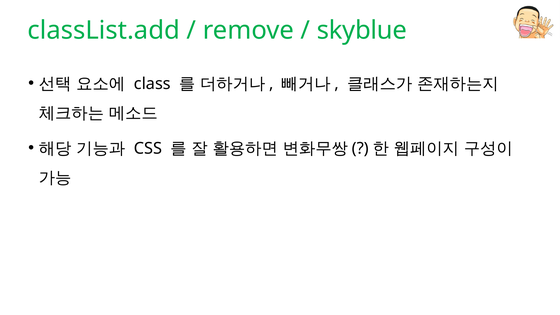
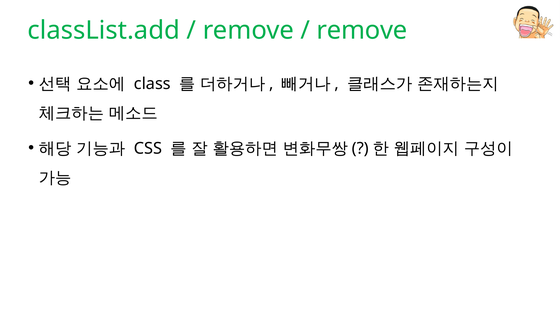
skyblue: skyblue -> remove (362, 30)
